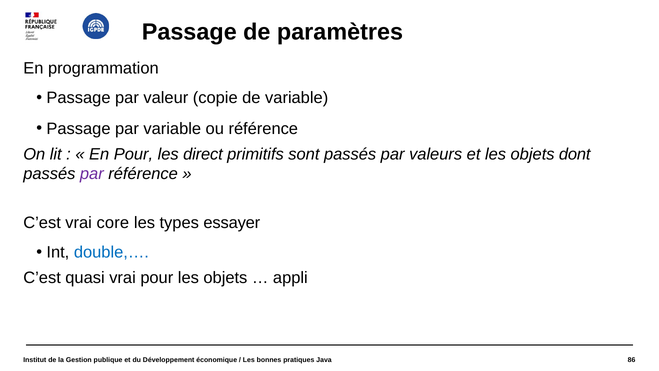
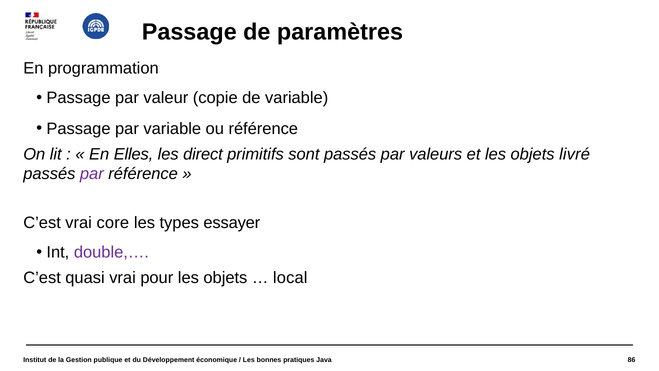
En Pour: Pour -> Elles (134, 154)
dont: dont -> livré (575, 154)
double,… colour: blue -> purple (111, 252)
appli: appli -> local (290, 278)
